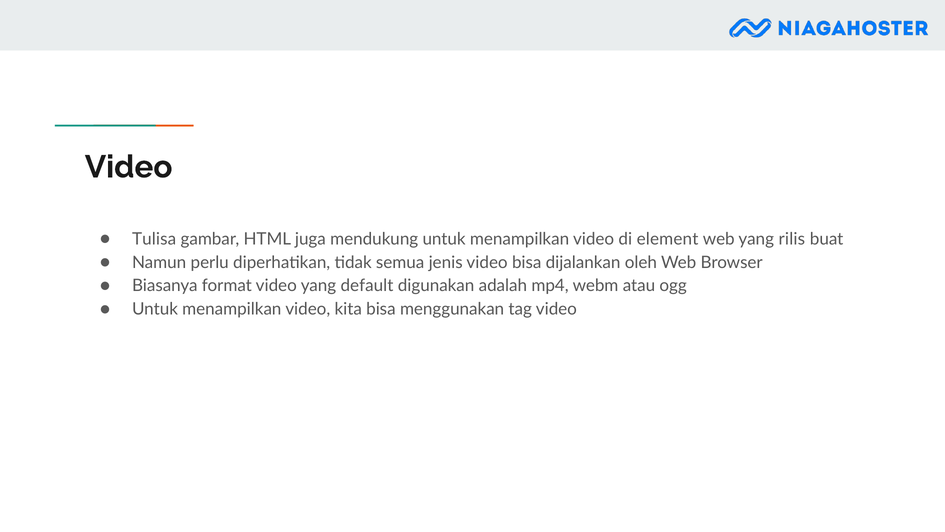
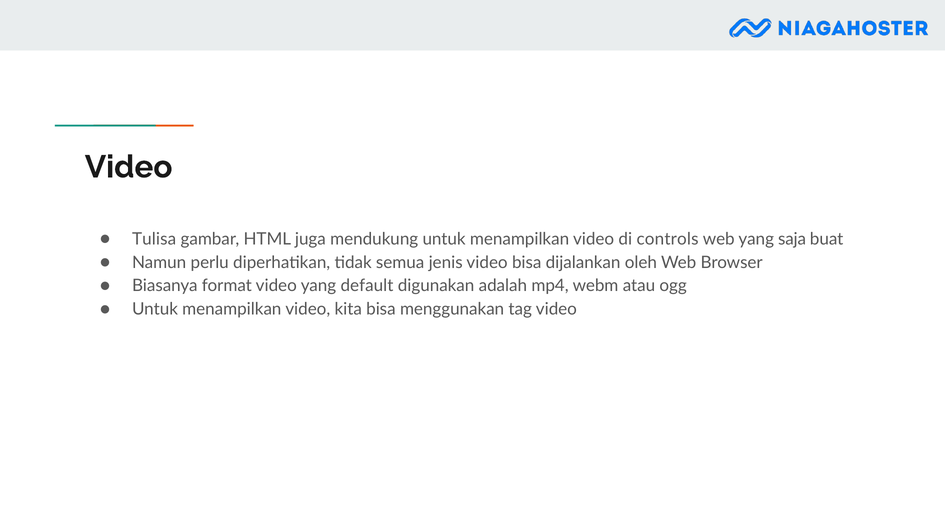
element: element -> controls (668, 239)
rilis: rilis -> saja (792, 239)
